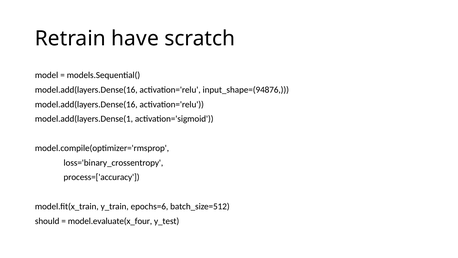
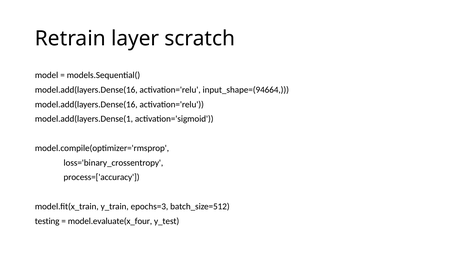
have: have -> layer (135, 38)
input_shape=(94876: input_shape=(94876 -> input_shape=(94664 (246, 90)
epochs=6: epochs=6 -> epochs=3 (149, 206)
should: should -> testing (47, 221)
